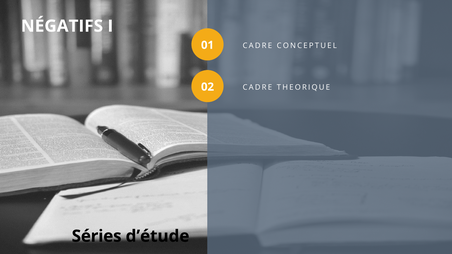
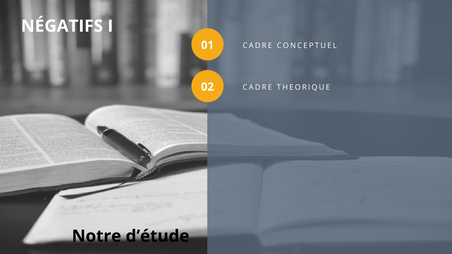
Séries: Séries -> Notre (97, 236)
